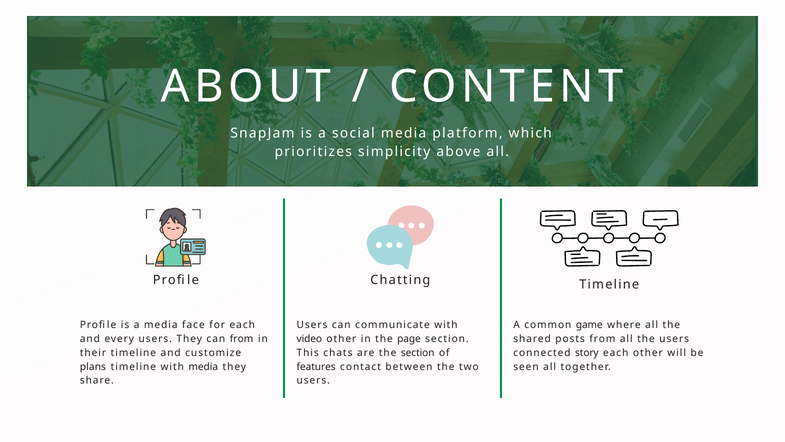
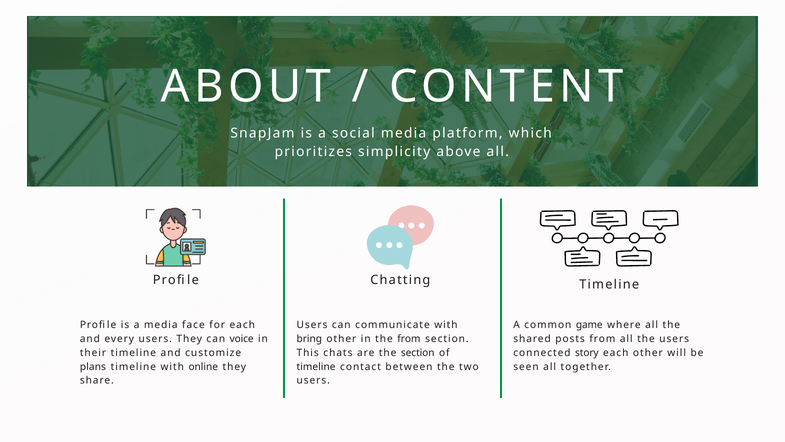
can from: from -> voice (242, 339)
video: video -> bring (309, 339)
the page: page -> from (409, 339)
with media: media -> online (203, 366)
features: features -> timeline (316, 366)
